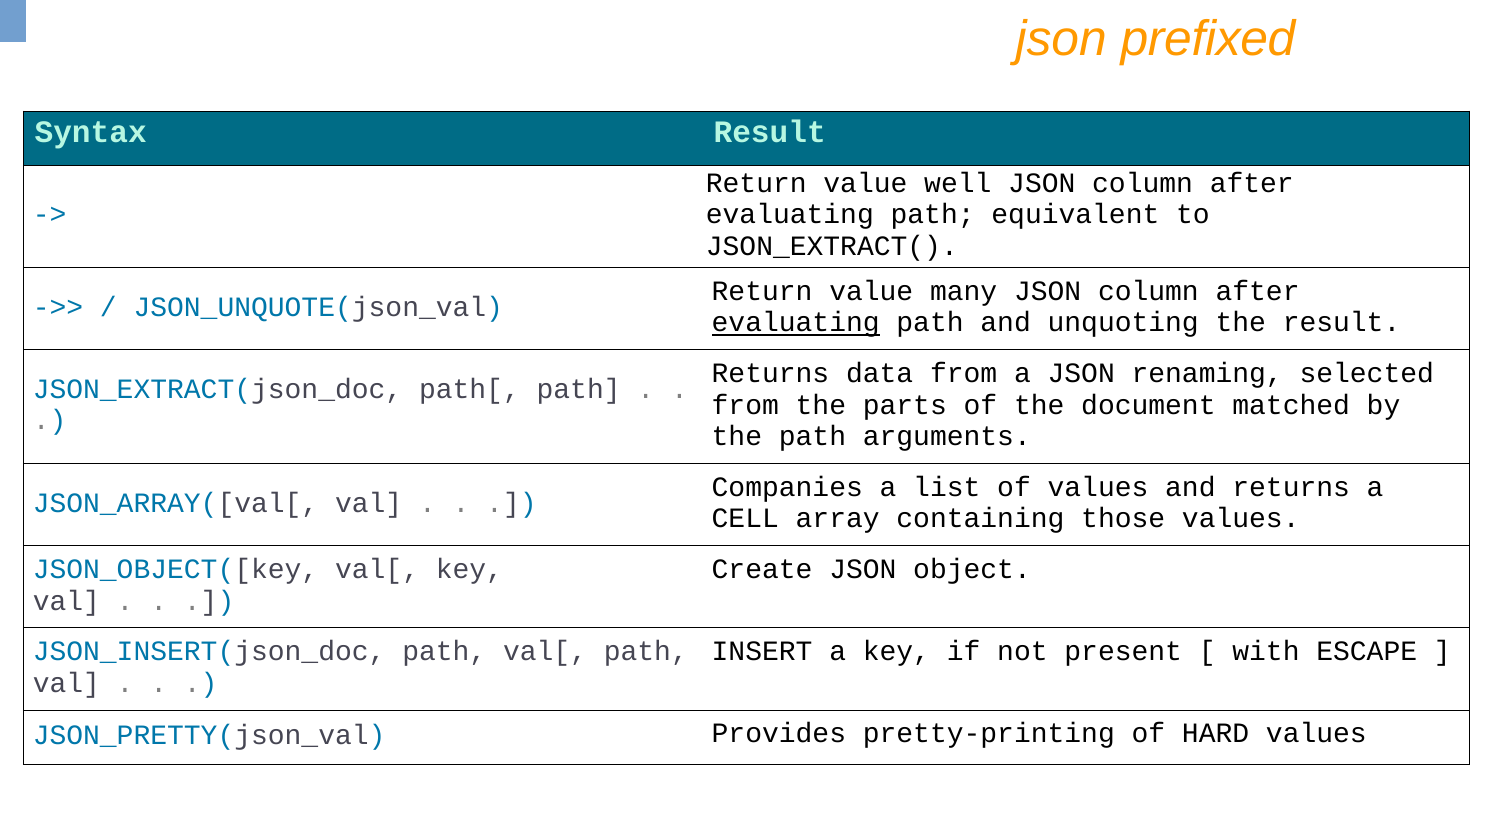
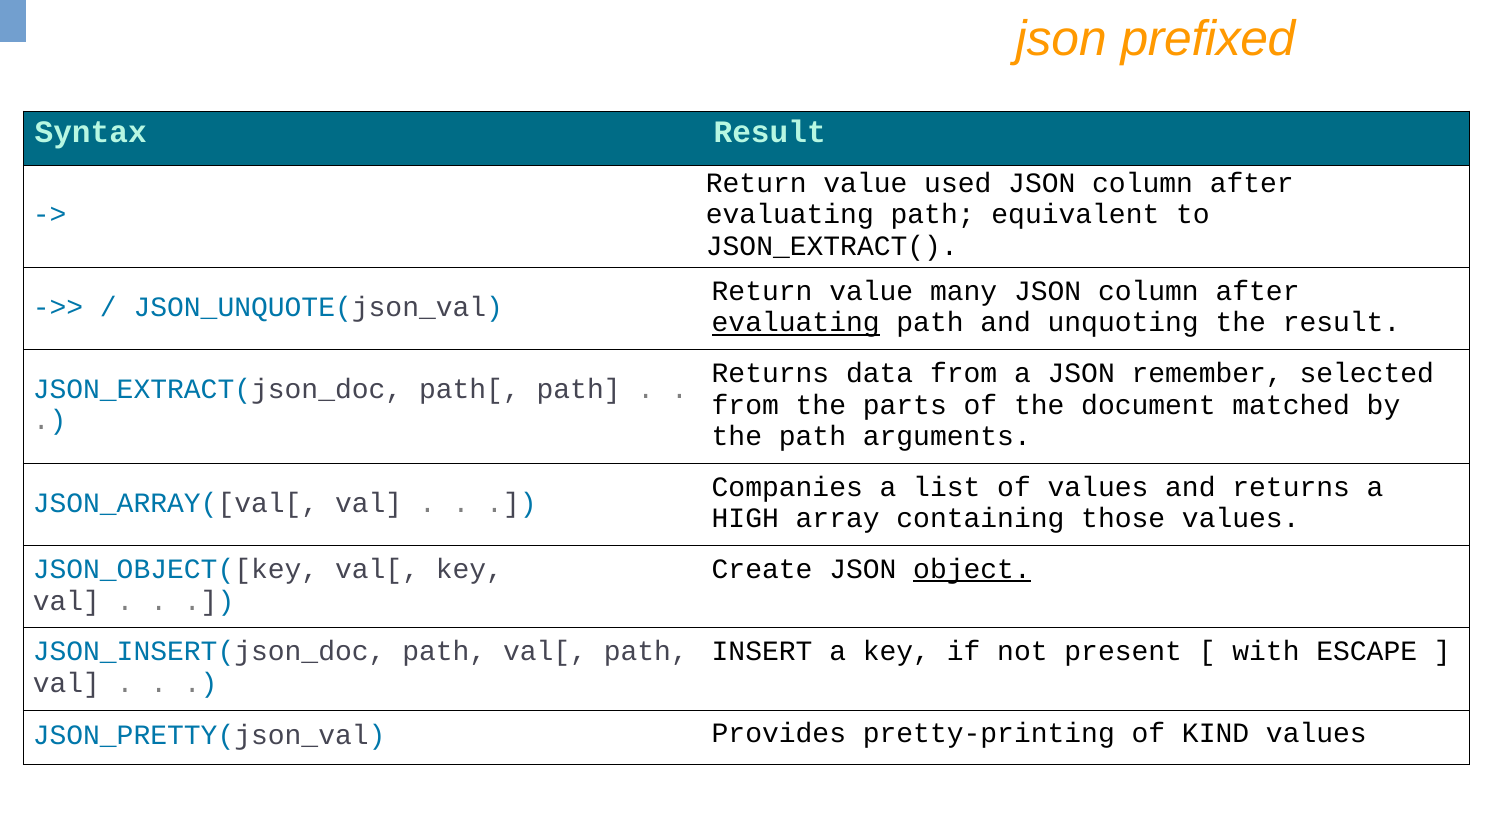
well: well -> used (958, 183)
renaming: renaming -> remember (1207, 373)
CELL: CELL -> HIGH (745, 519)
object underline: none -> present (972, 569)
HARD: HARD -> KIND (1216, 733)
